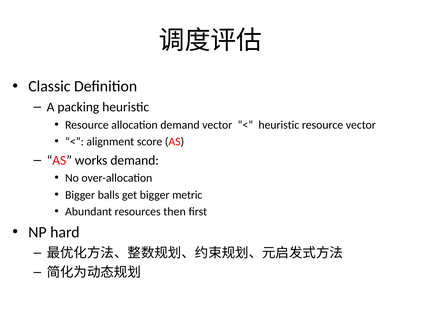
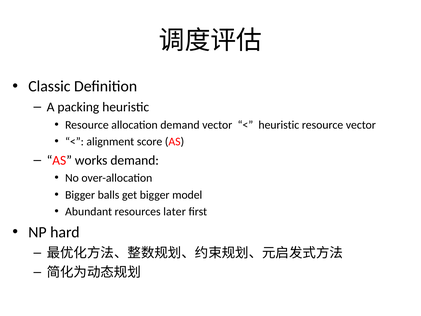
metric: metric -> model (187, 195)
then: then -> later (175, 212)
